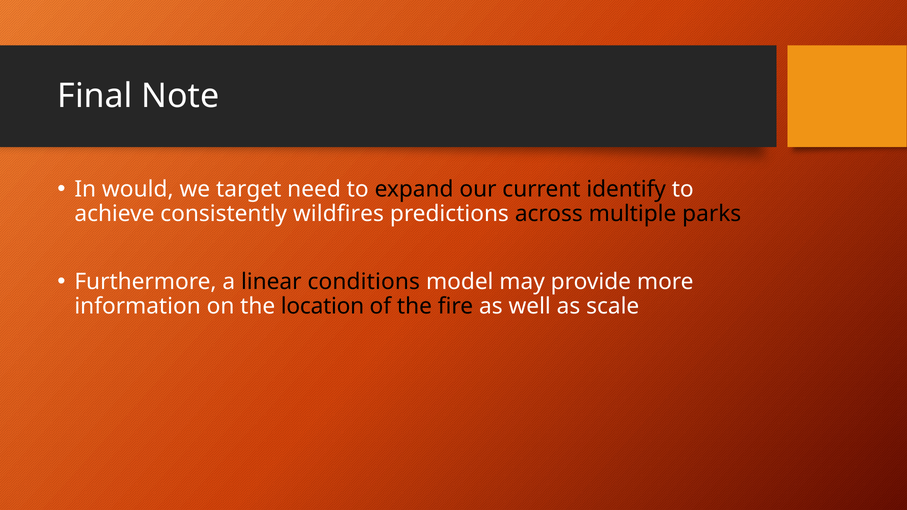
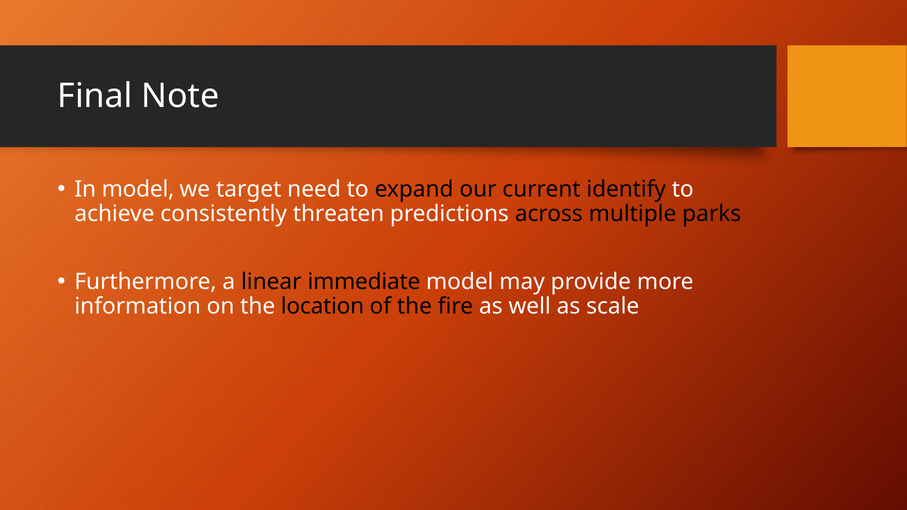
In would: would -> model (138, 189)
wildfires: wildfires -> threaten (339, 214)
conditions: conditions -> immediate (364, 282)
